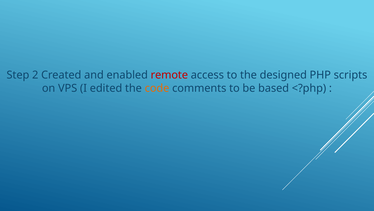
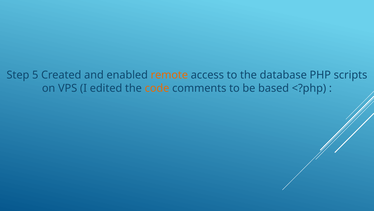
2: 2 -> 5 (35, 75)
remote colour: red -> orange (169, 75)
designed: designed -> database (283, 75)
